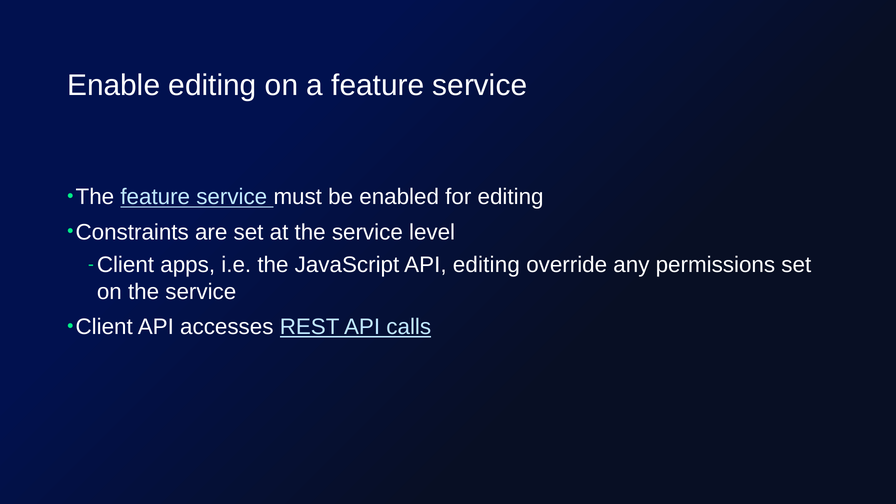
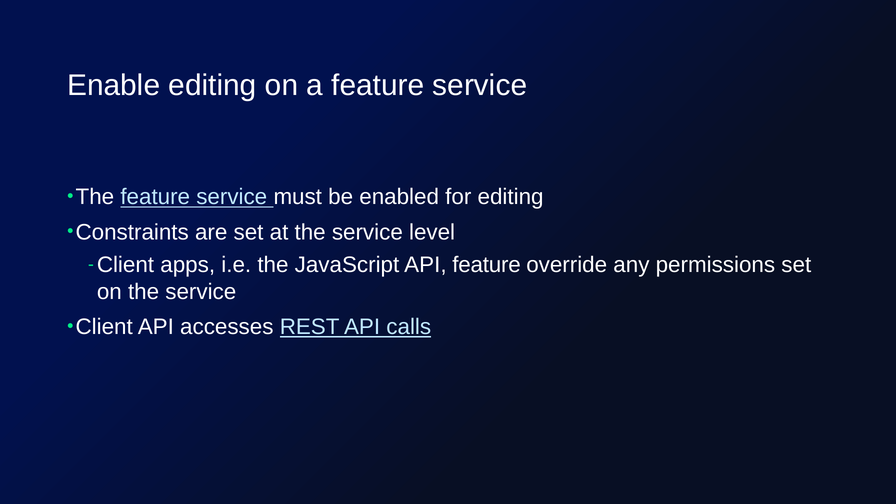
API editing: editing -> feature (487, 265)
